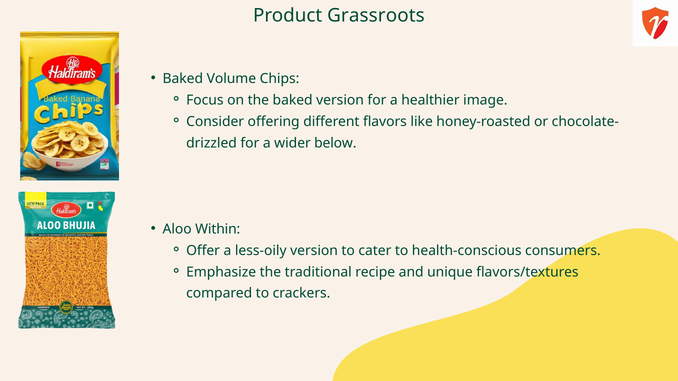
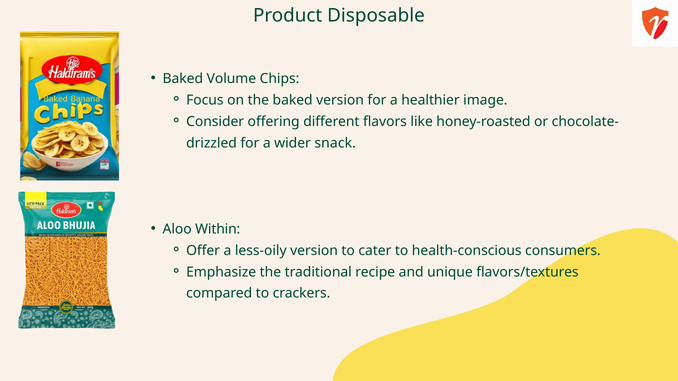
Grassroots: Grassroots -> Disposable (376, 15)
below: below -> snack (335, 143)
